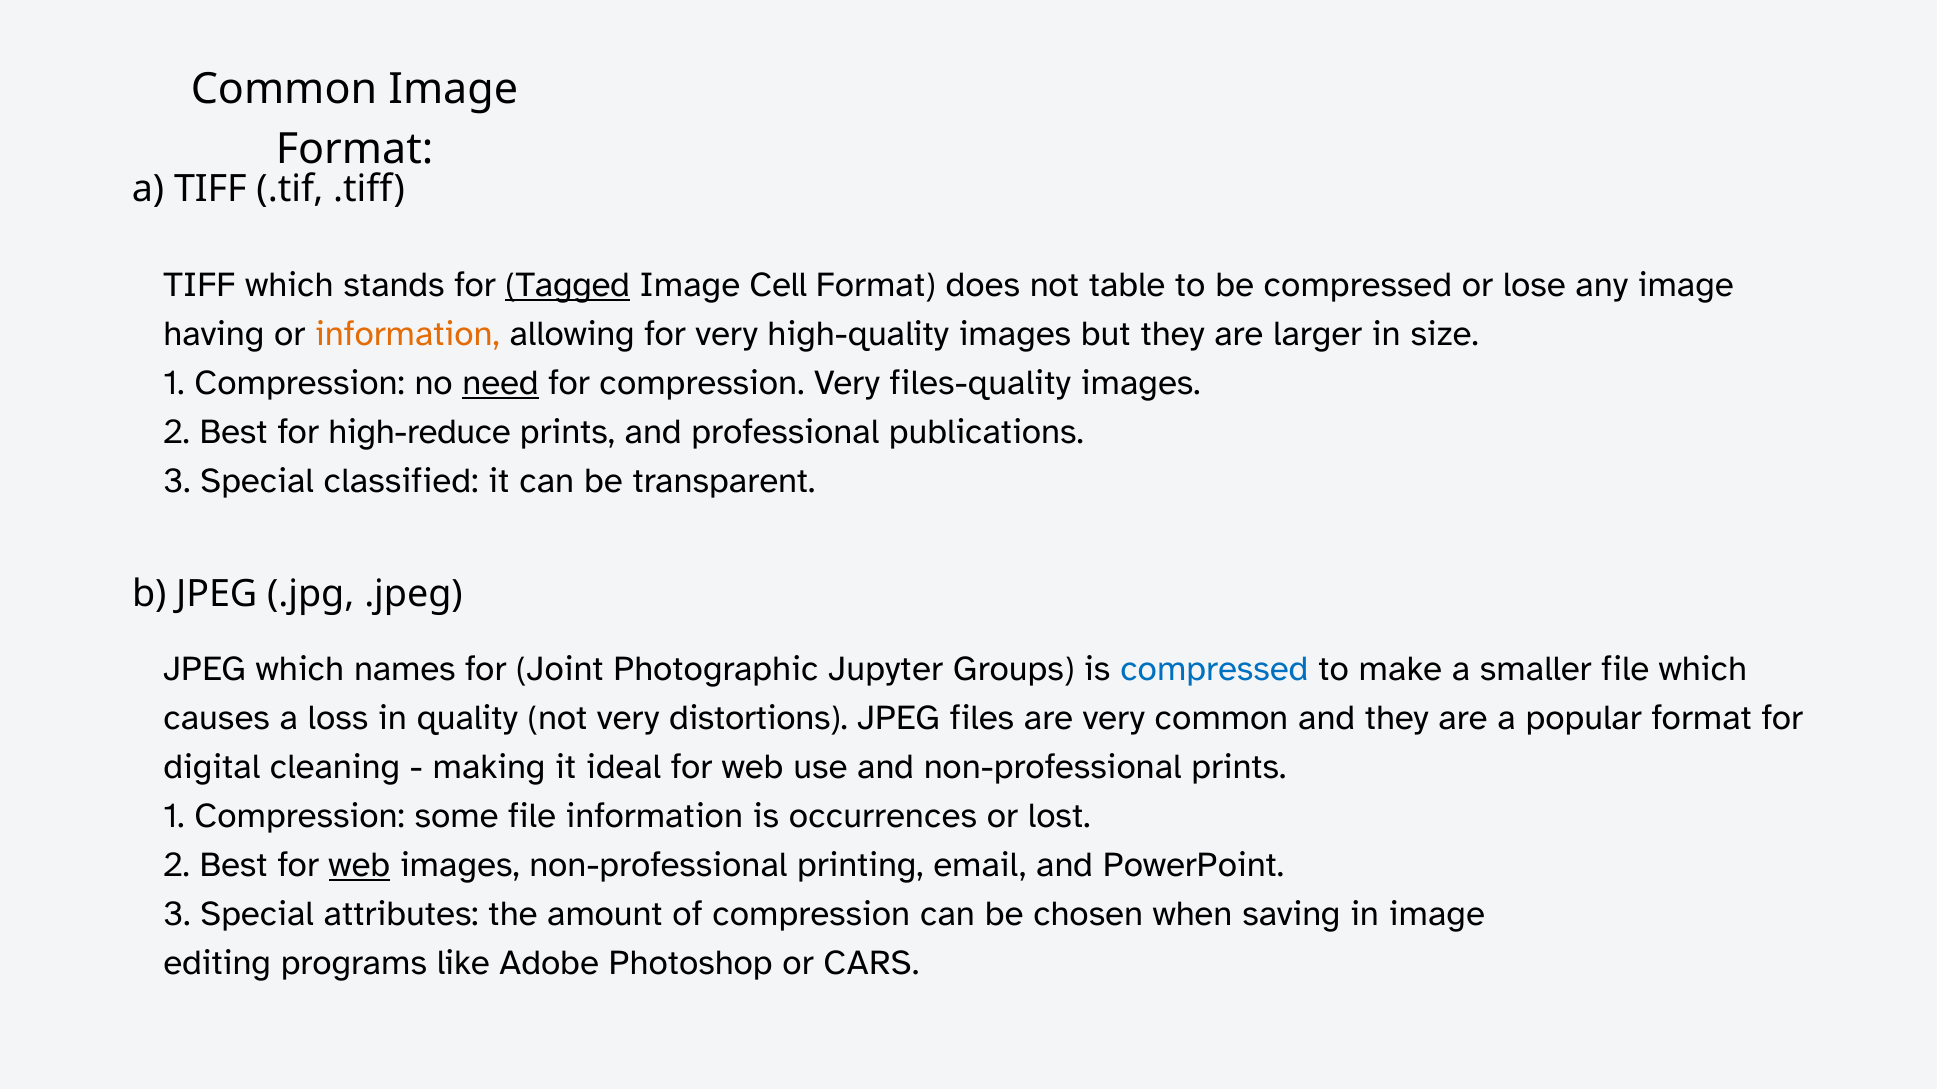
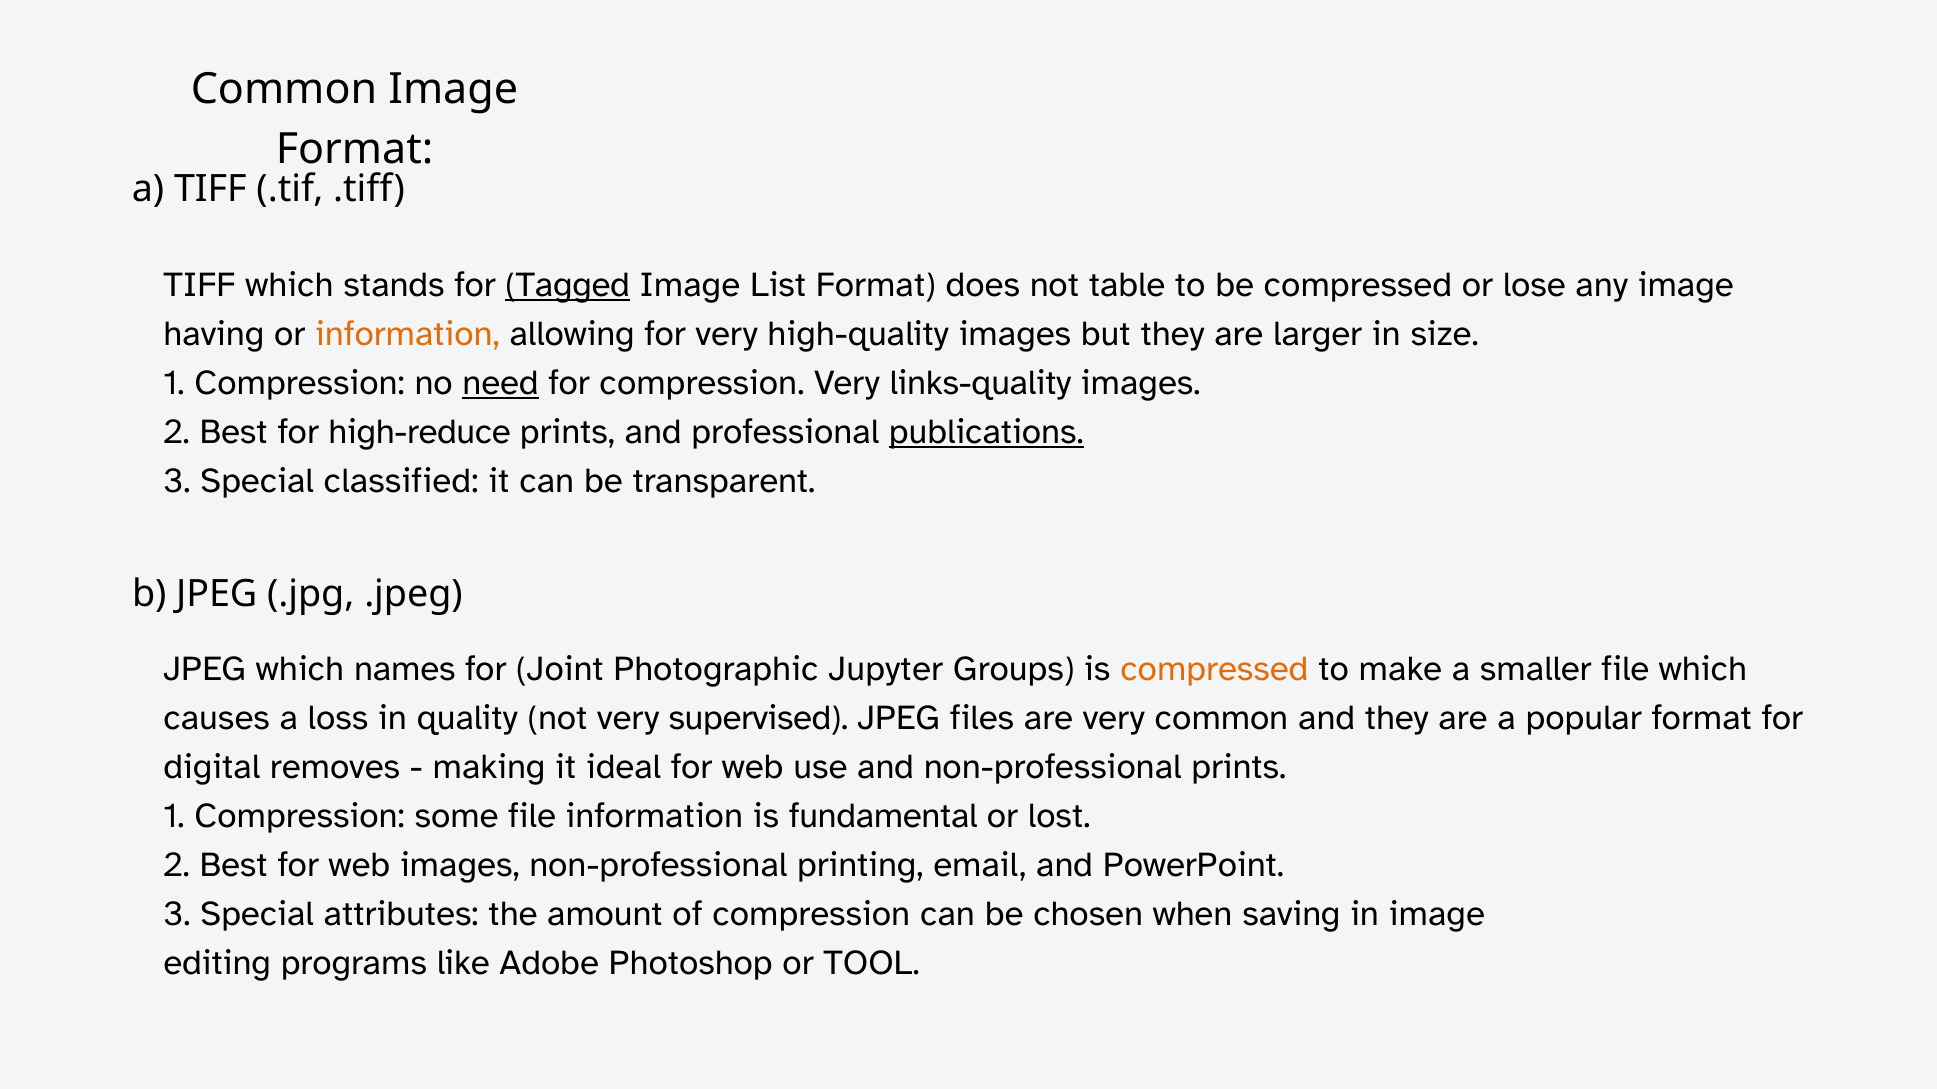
Cell: Cell -> List (778, 285)
files-quality: files-quality -> links-quality (980, 383)
publications underline: none -> present (986, 432)
compressed colour: blue -> orange (1214, 669)
distortions: distortions -> supervised (758, 718)
cleaning: cleaning -> removes (335, 767)
occurrences: occurrences -> fundamental (883, 816)
web underline: present -> none (360, 865)
CARS: CARS -> TOOL (872, 963)
